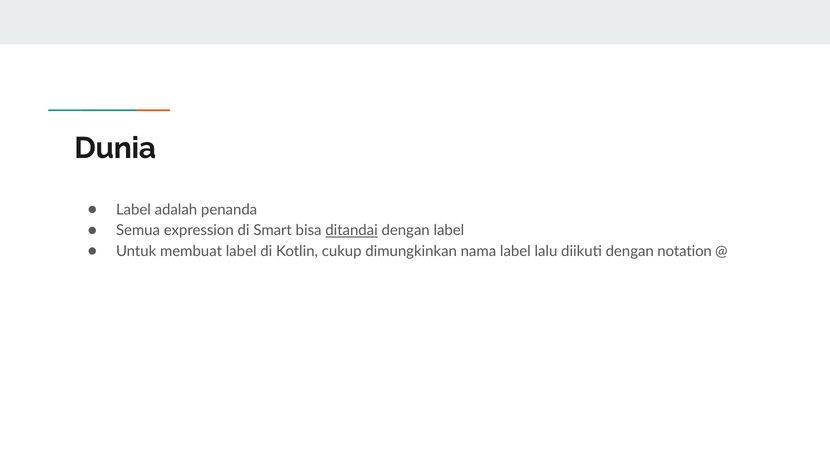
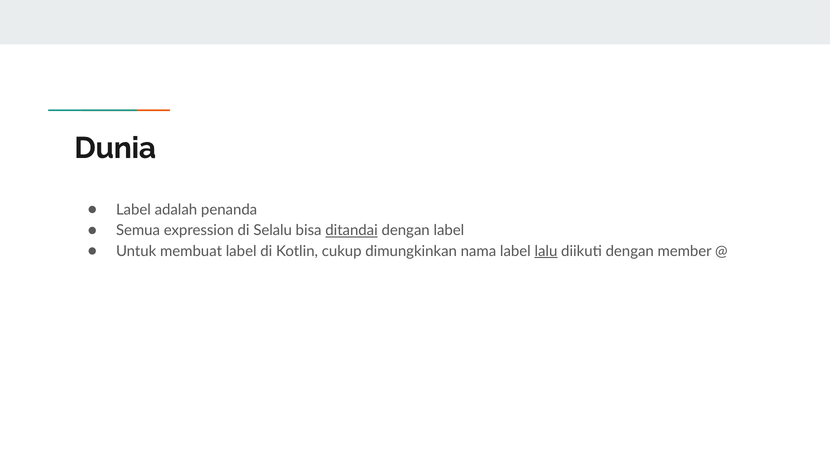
Smart: Smart -> Selalu (273, 230)
lalu underline: none -> present (546, 251)
notation: notation -> member (685, 251)
